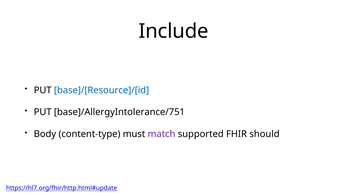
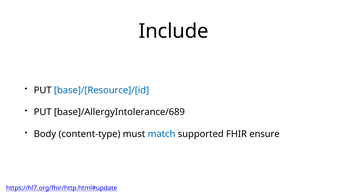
base]/AllergyIntolerance/751: base]/AllergyIntolerance/751 -> base]/AllergyIntolerance/689 (119, 112)
match colour: purple -> blue (162, 134)
should: should -> ensure (265, 134)
